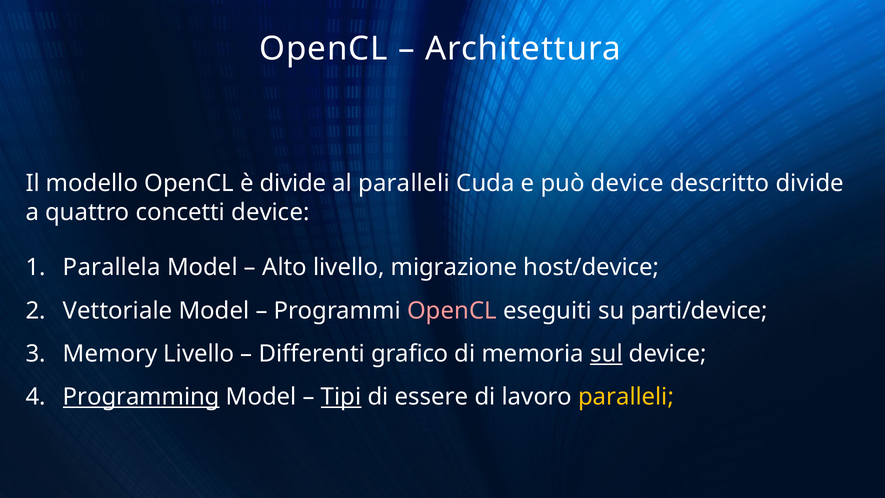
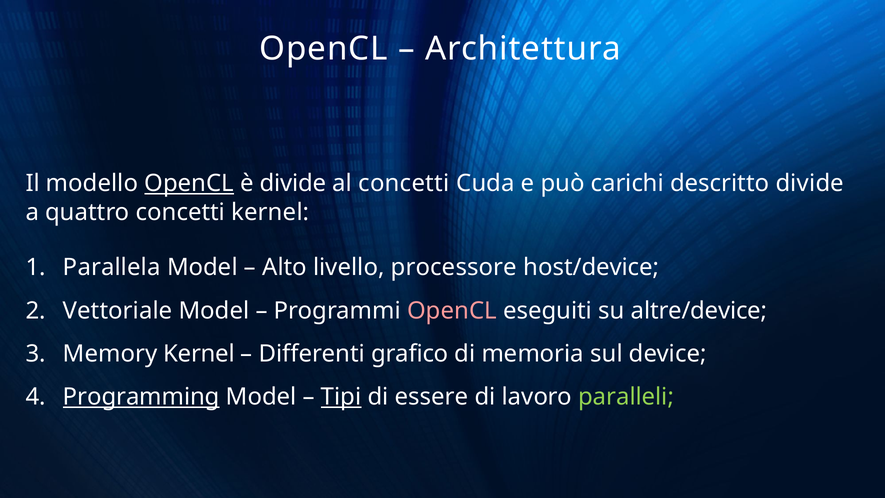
OpenCL underline: none -> present (189, 183)
al paralleli: paralleli -> concetti (404, 183)
può device: device -> carichi (627, 183)
concetti device: device -> kernel (270, 212)
migrazione: migrazione -> processore (454, 268)
parti/device: parti/device -> altre/device (699, 311)
Memory Livello: Livello -> Kernel (199, 354)
sul underline: present -> none (606, 354)
paralleli colour: yellow -> light green (626, 397)
